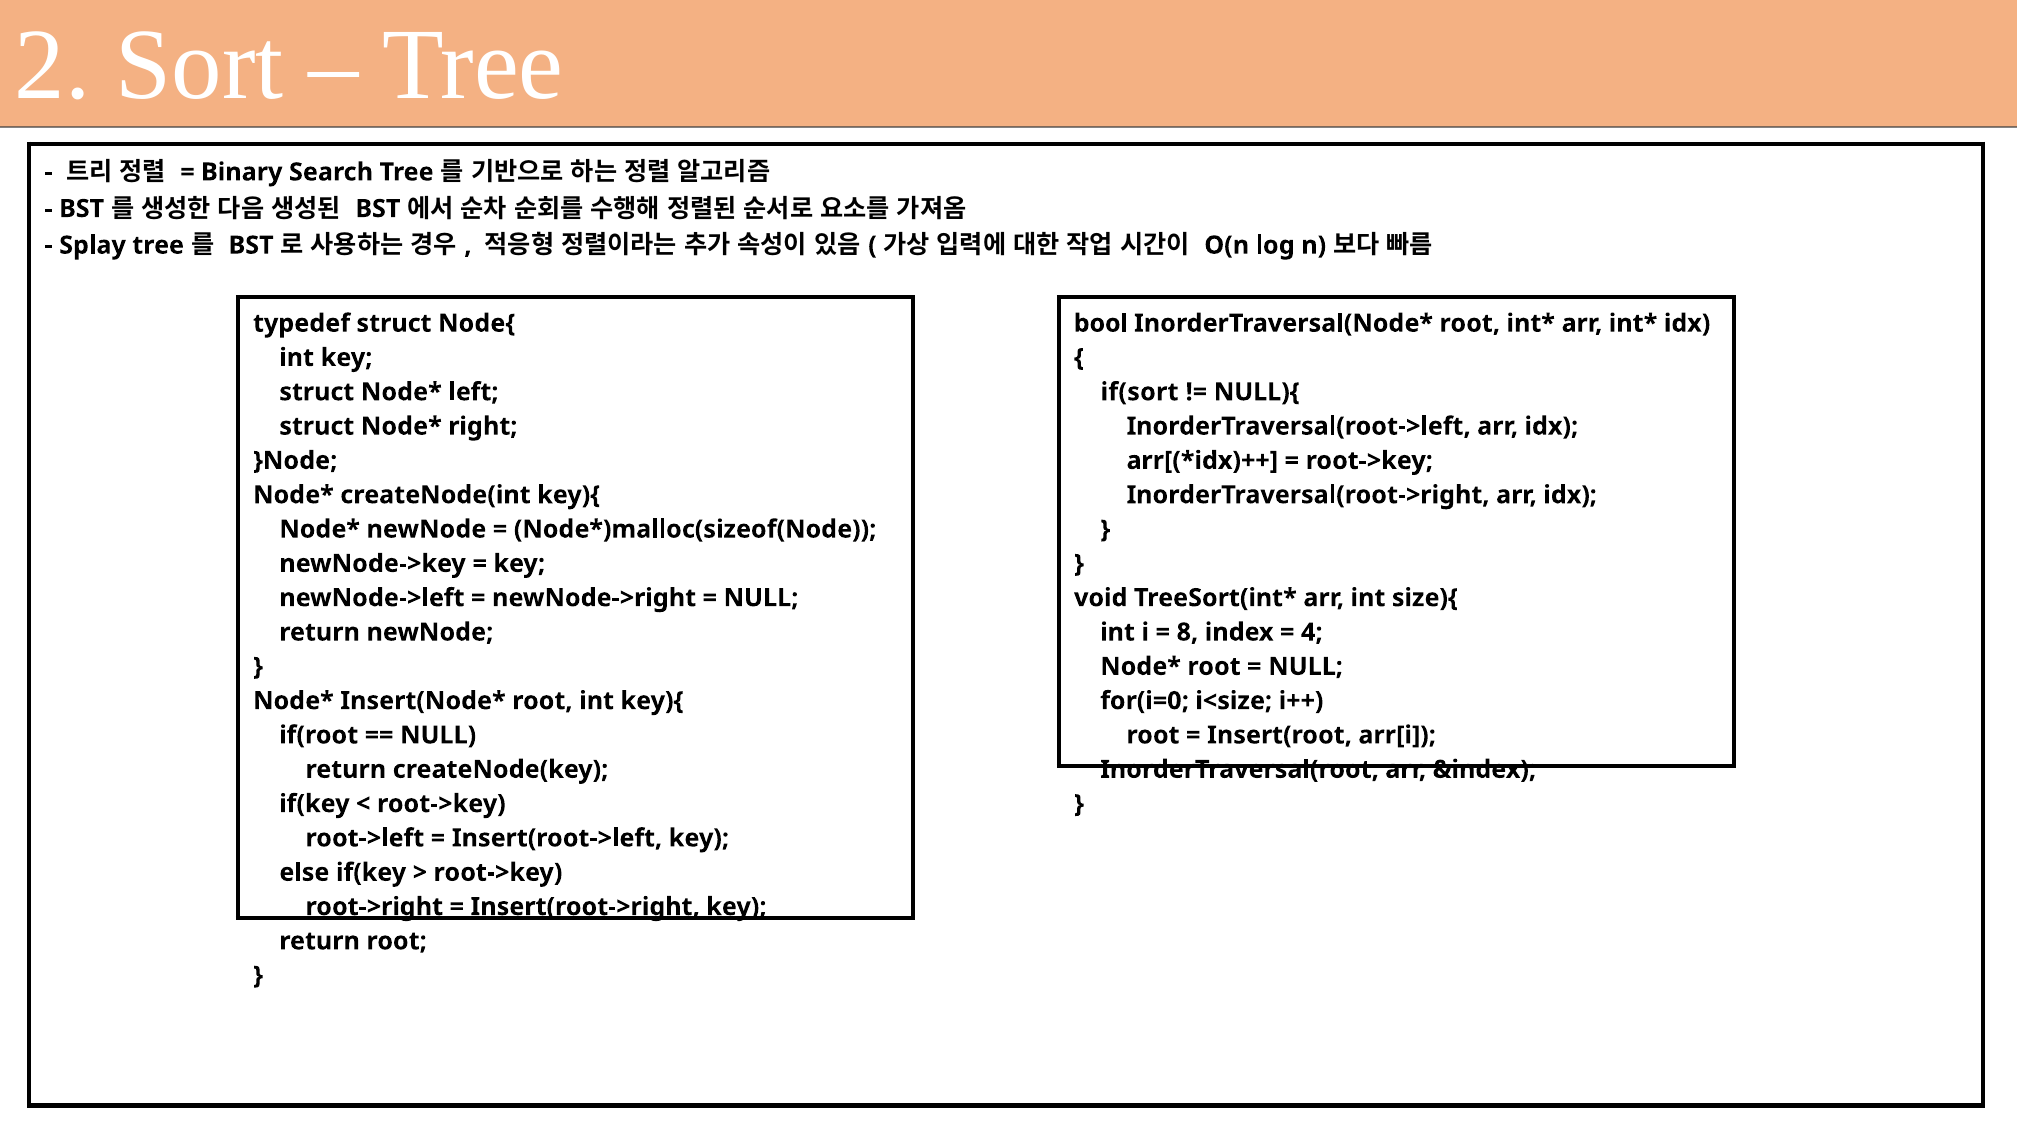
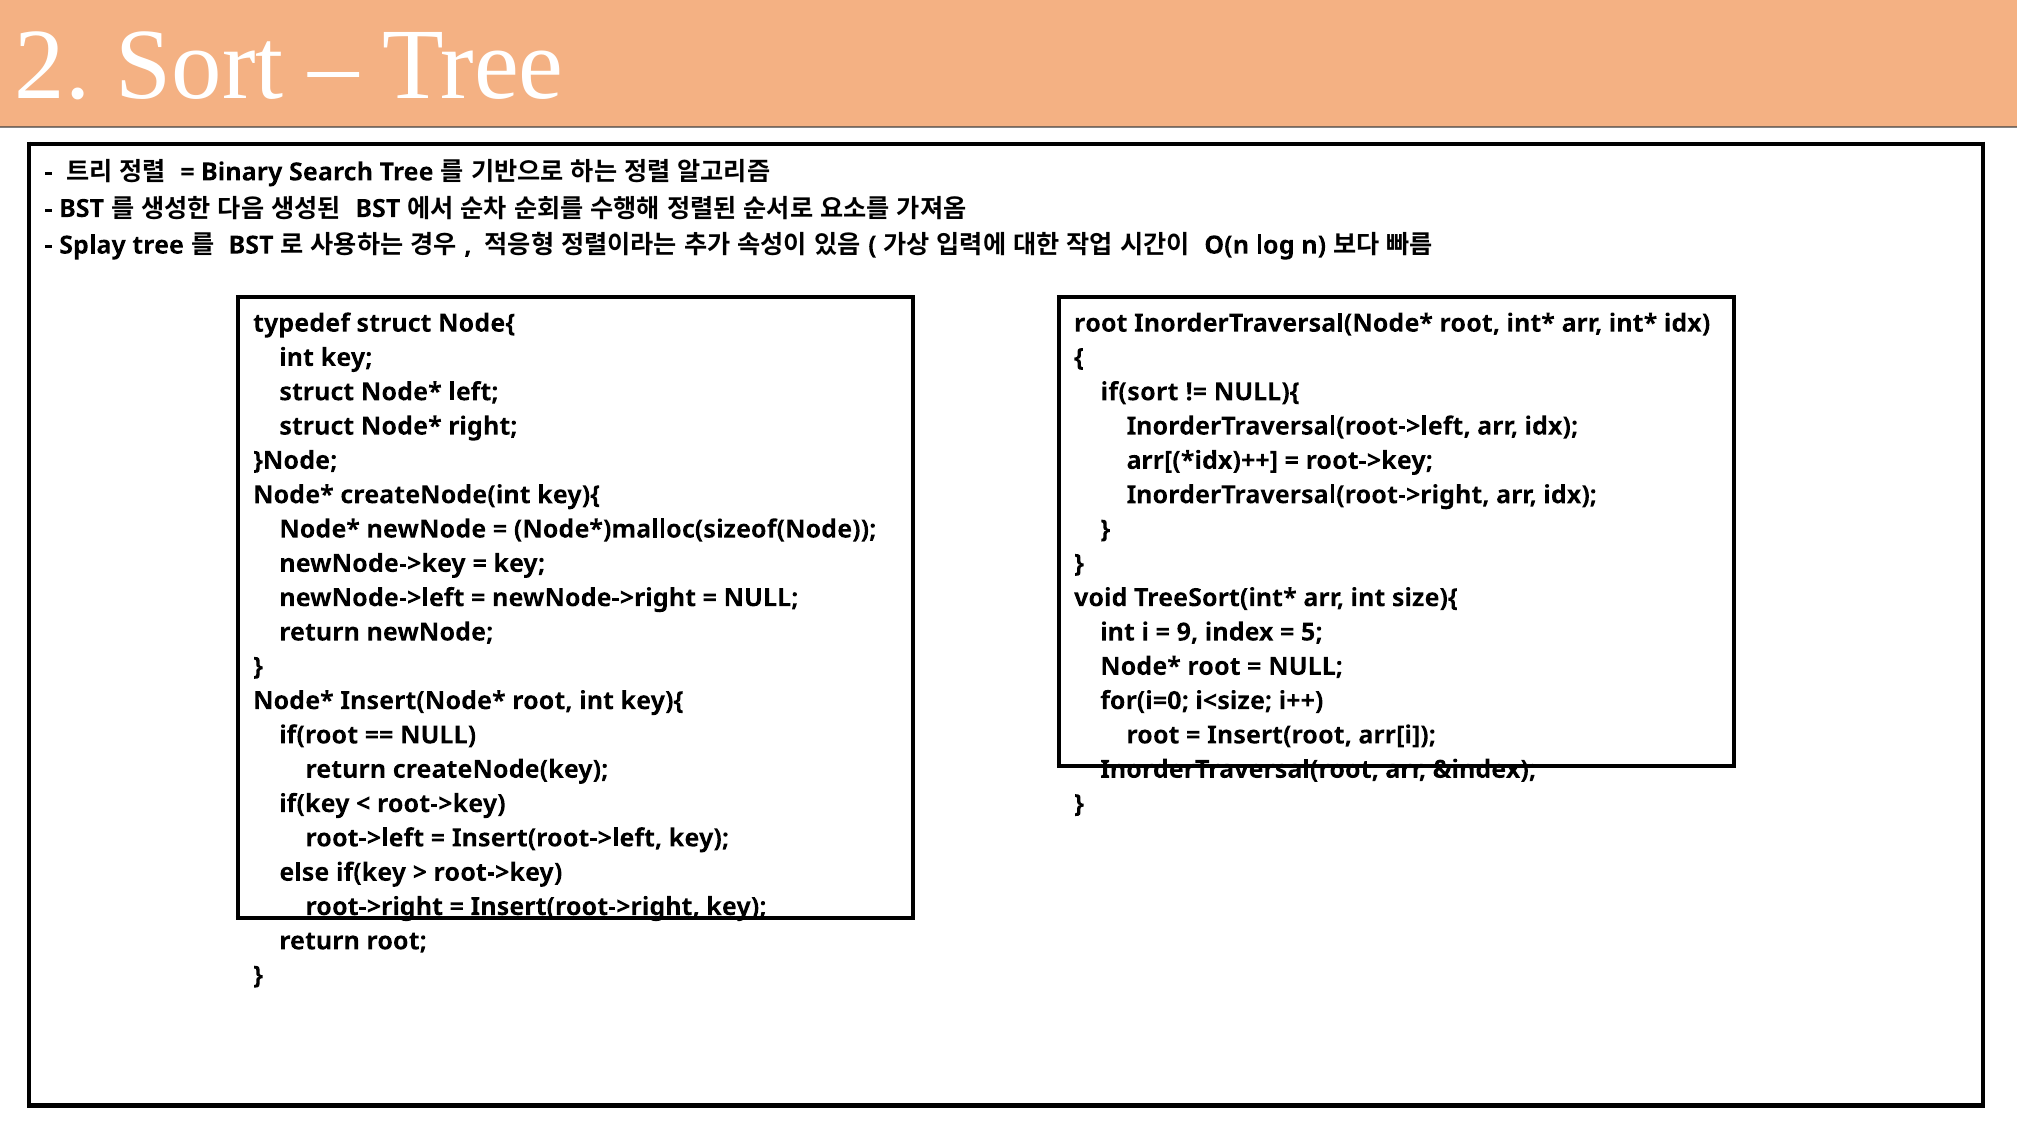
bool: bool -> root (1101, 323)
8: 8 -> 9 (1187, 632)
4: 4 -> 5 (1312, 632)
